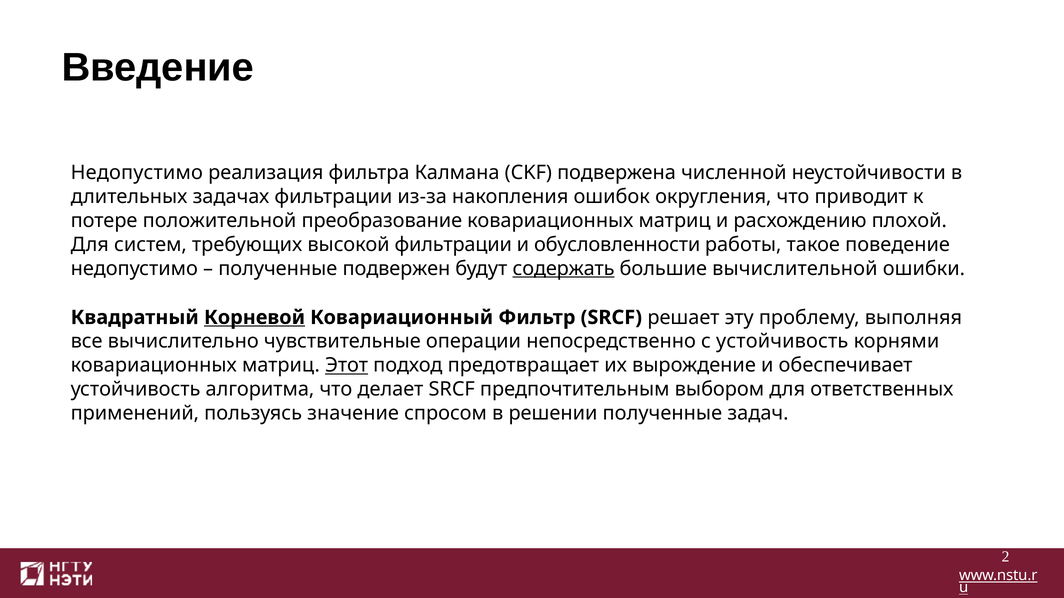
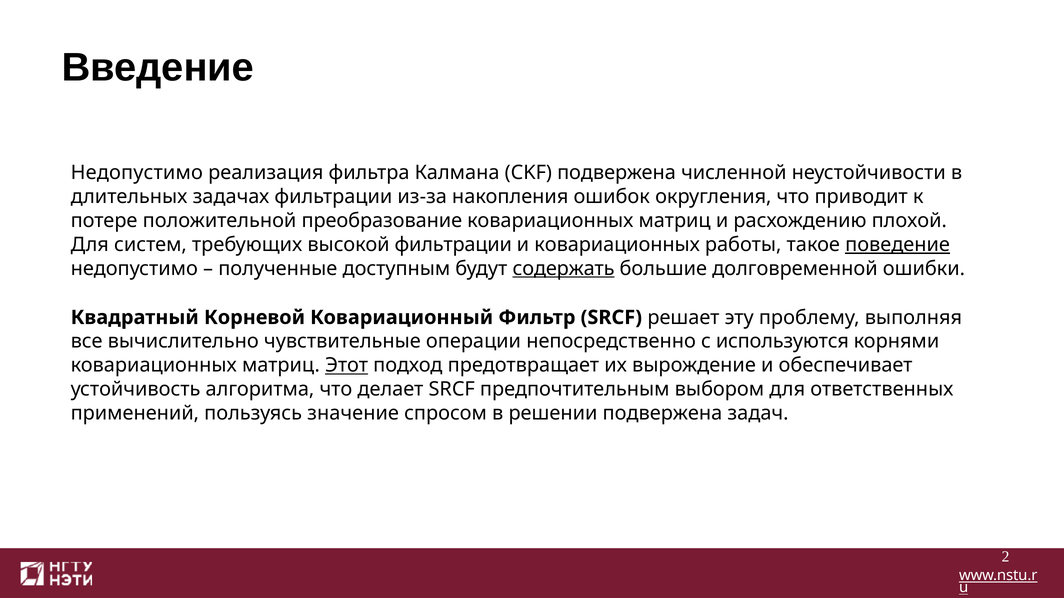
и обусловленности: обусловленности -> ковариационных (617, 245)
поведение underline: none -> present (898, 245)
подвержен: подвержен -> доступным (396, 269)
вычислительной: вычислительной -> долговременной (795, 269)
Корневой underline: present -> none (254, 318)
с устойчивость: устойчивость -> используются (782, 342)
решении полученные: полученные -> подвержена (662, 413)
